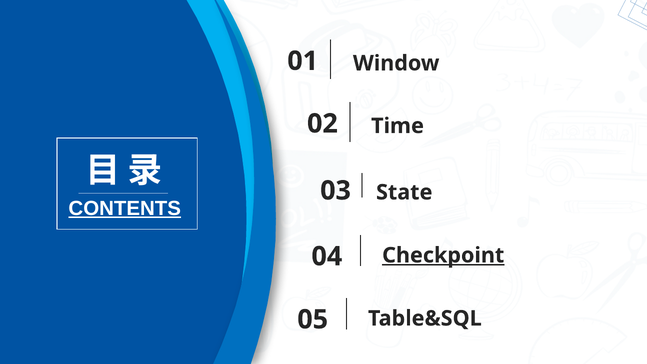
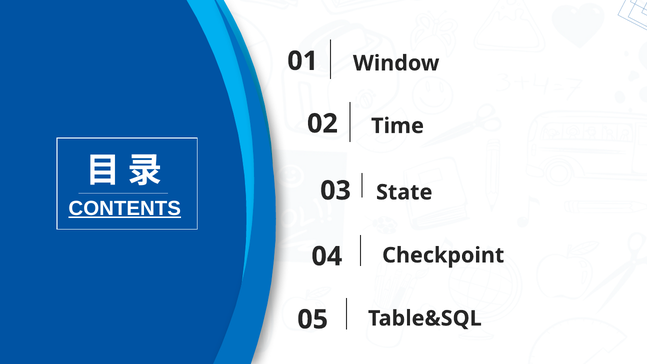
Checkpoint underline: present -> none (443, 255)
